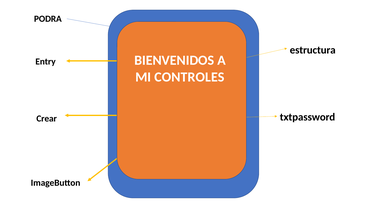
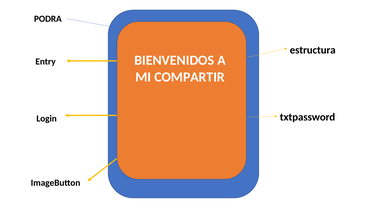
CONTROLES: CONTROLES -> COMPARTIR (190, 77)
Crear: Crear -> Login (47, 119)
